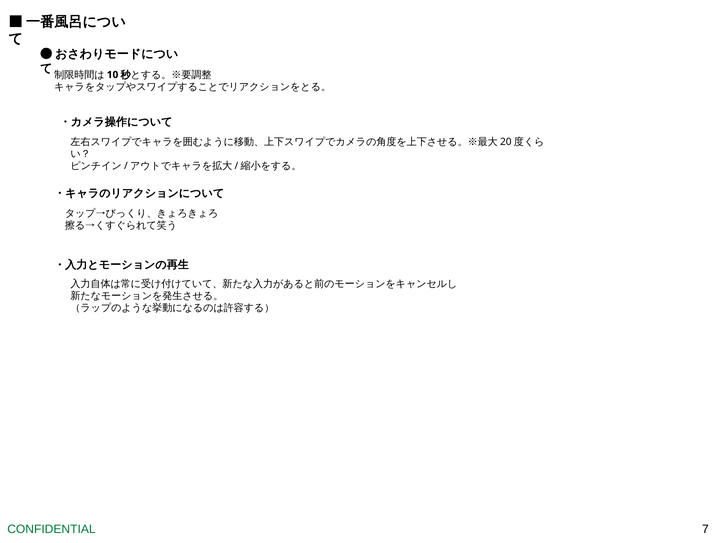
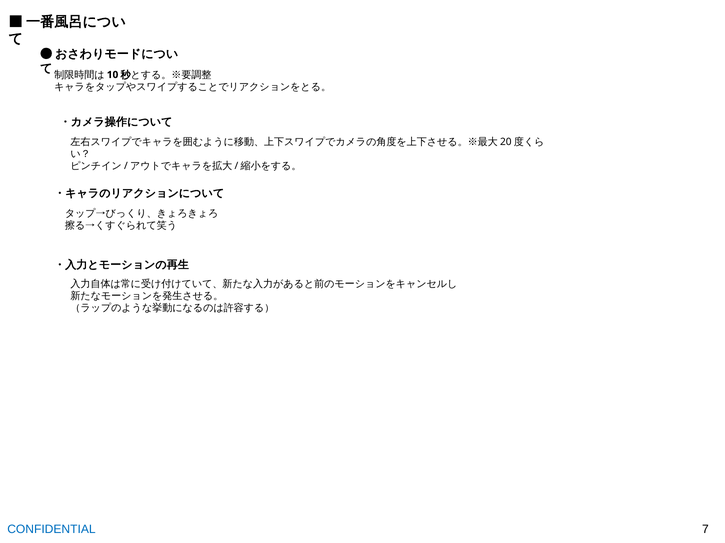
CONFIDENTIAL colour: green -> blue (51, 530)
